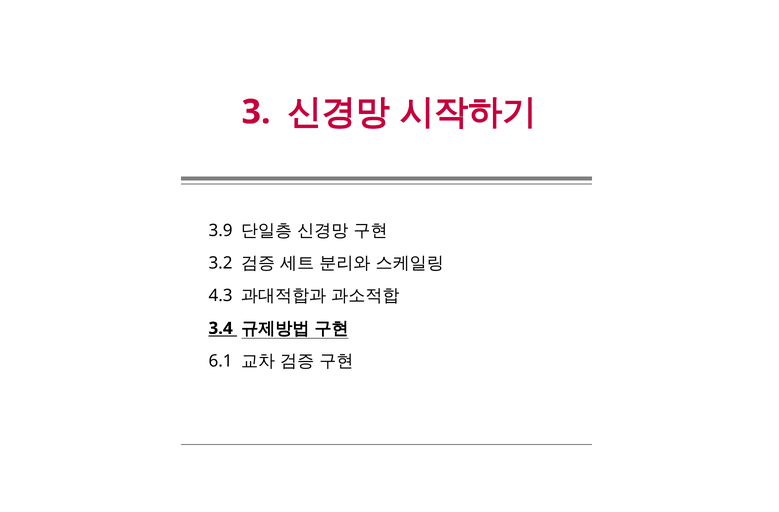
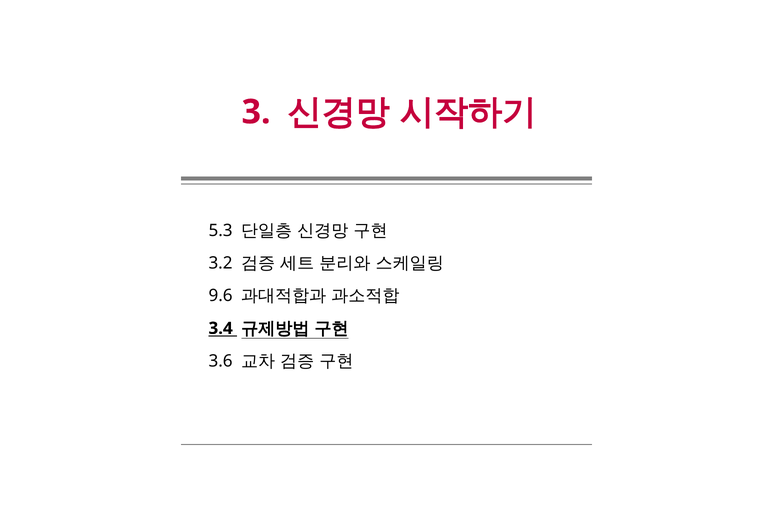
3.9: 3.9 -> 5.3 (221, 230)
4.3: 4.3 -> 9.6 (221, 295)
6.1: 6.1 -> 3.6 (221, 361)
